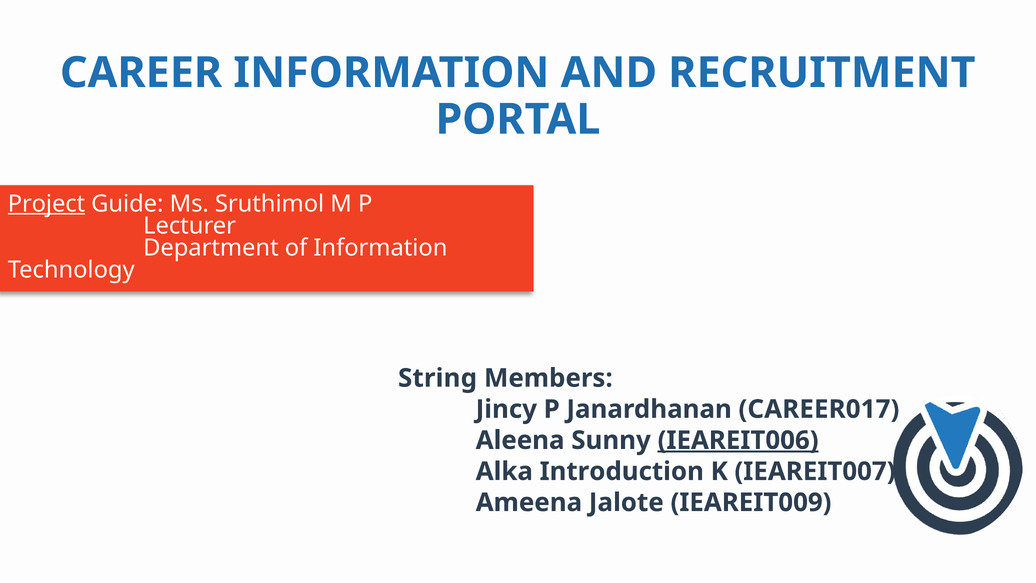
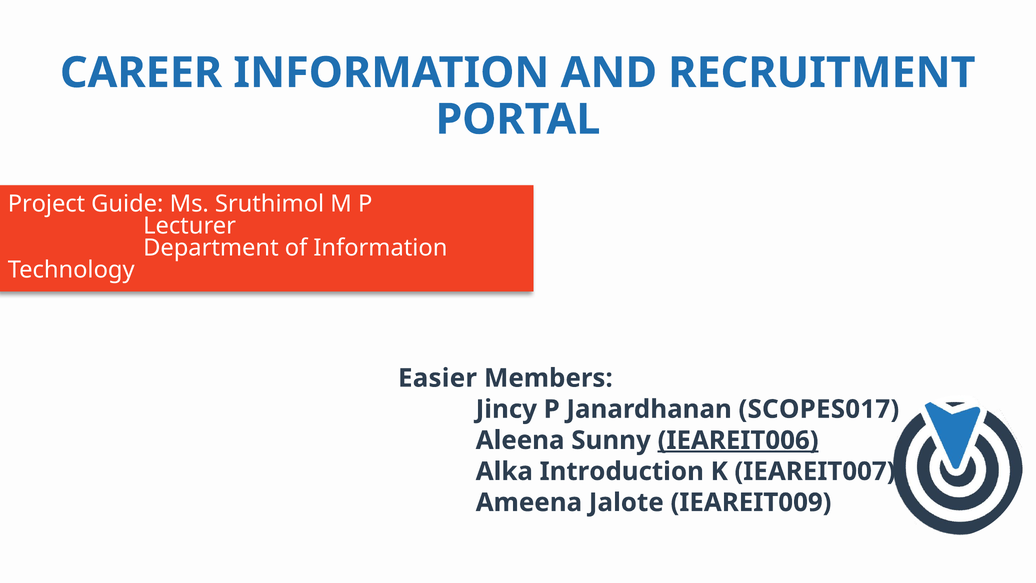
Project underline: present -> none (46, 204)
String: String -> Easier (437, 378)
CAREER017: CAREER017 -> SCOPES017 (819, 409)
